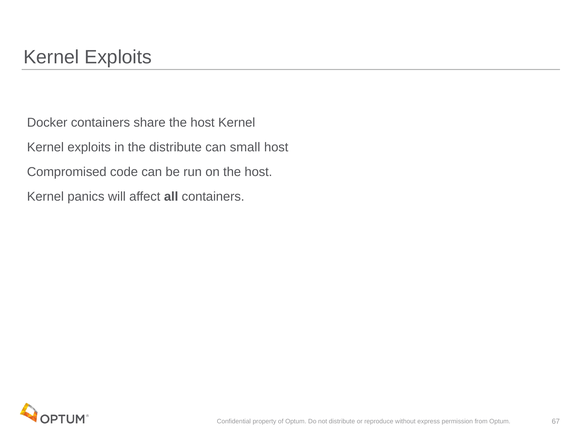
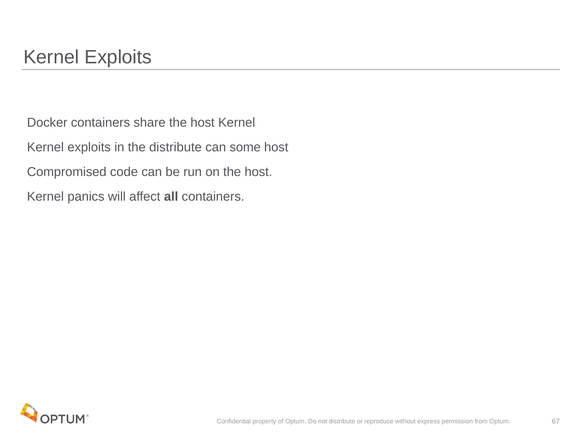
small: small -> some (245, 148)
